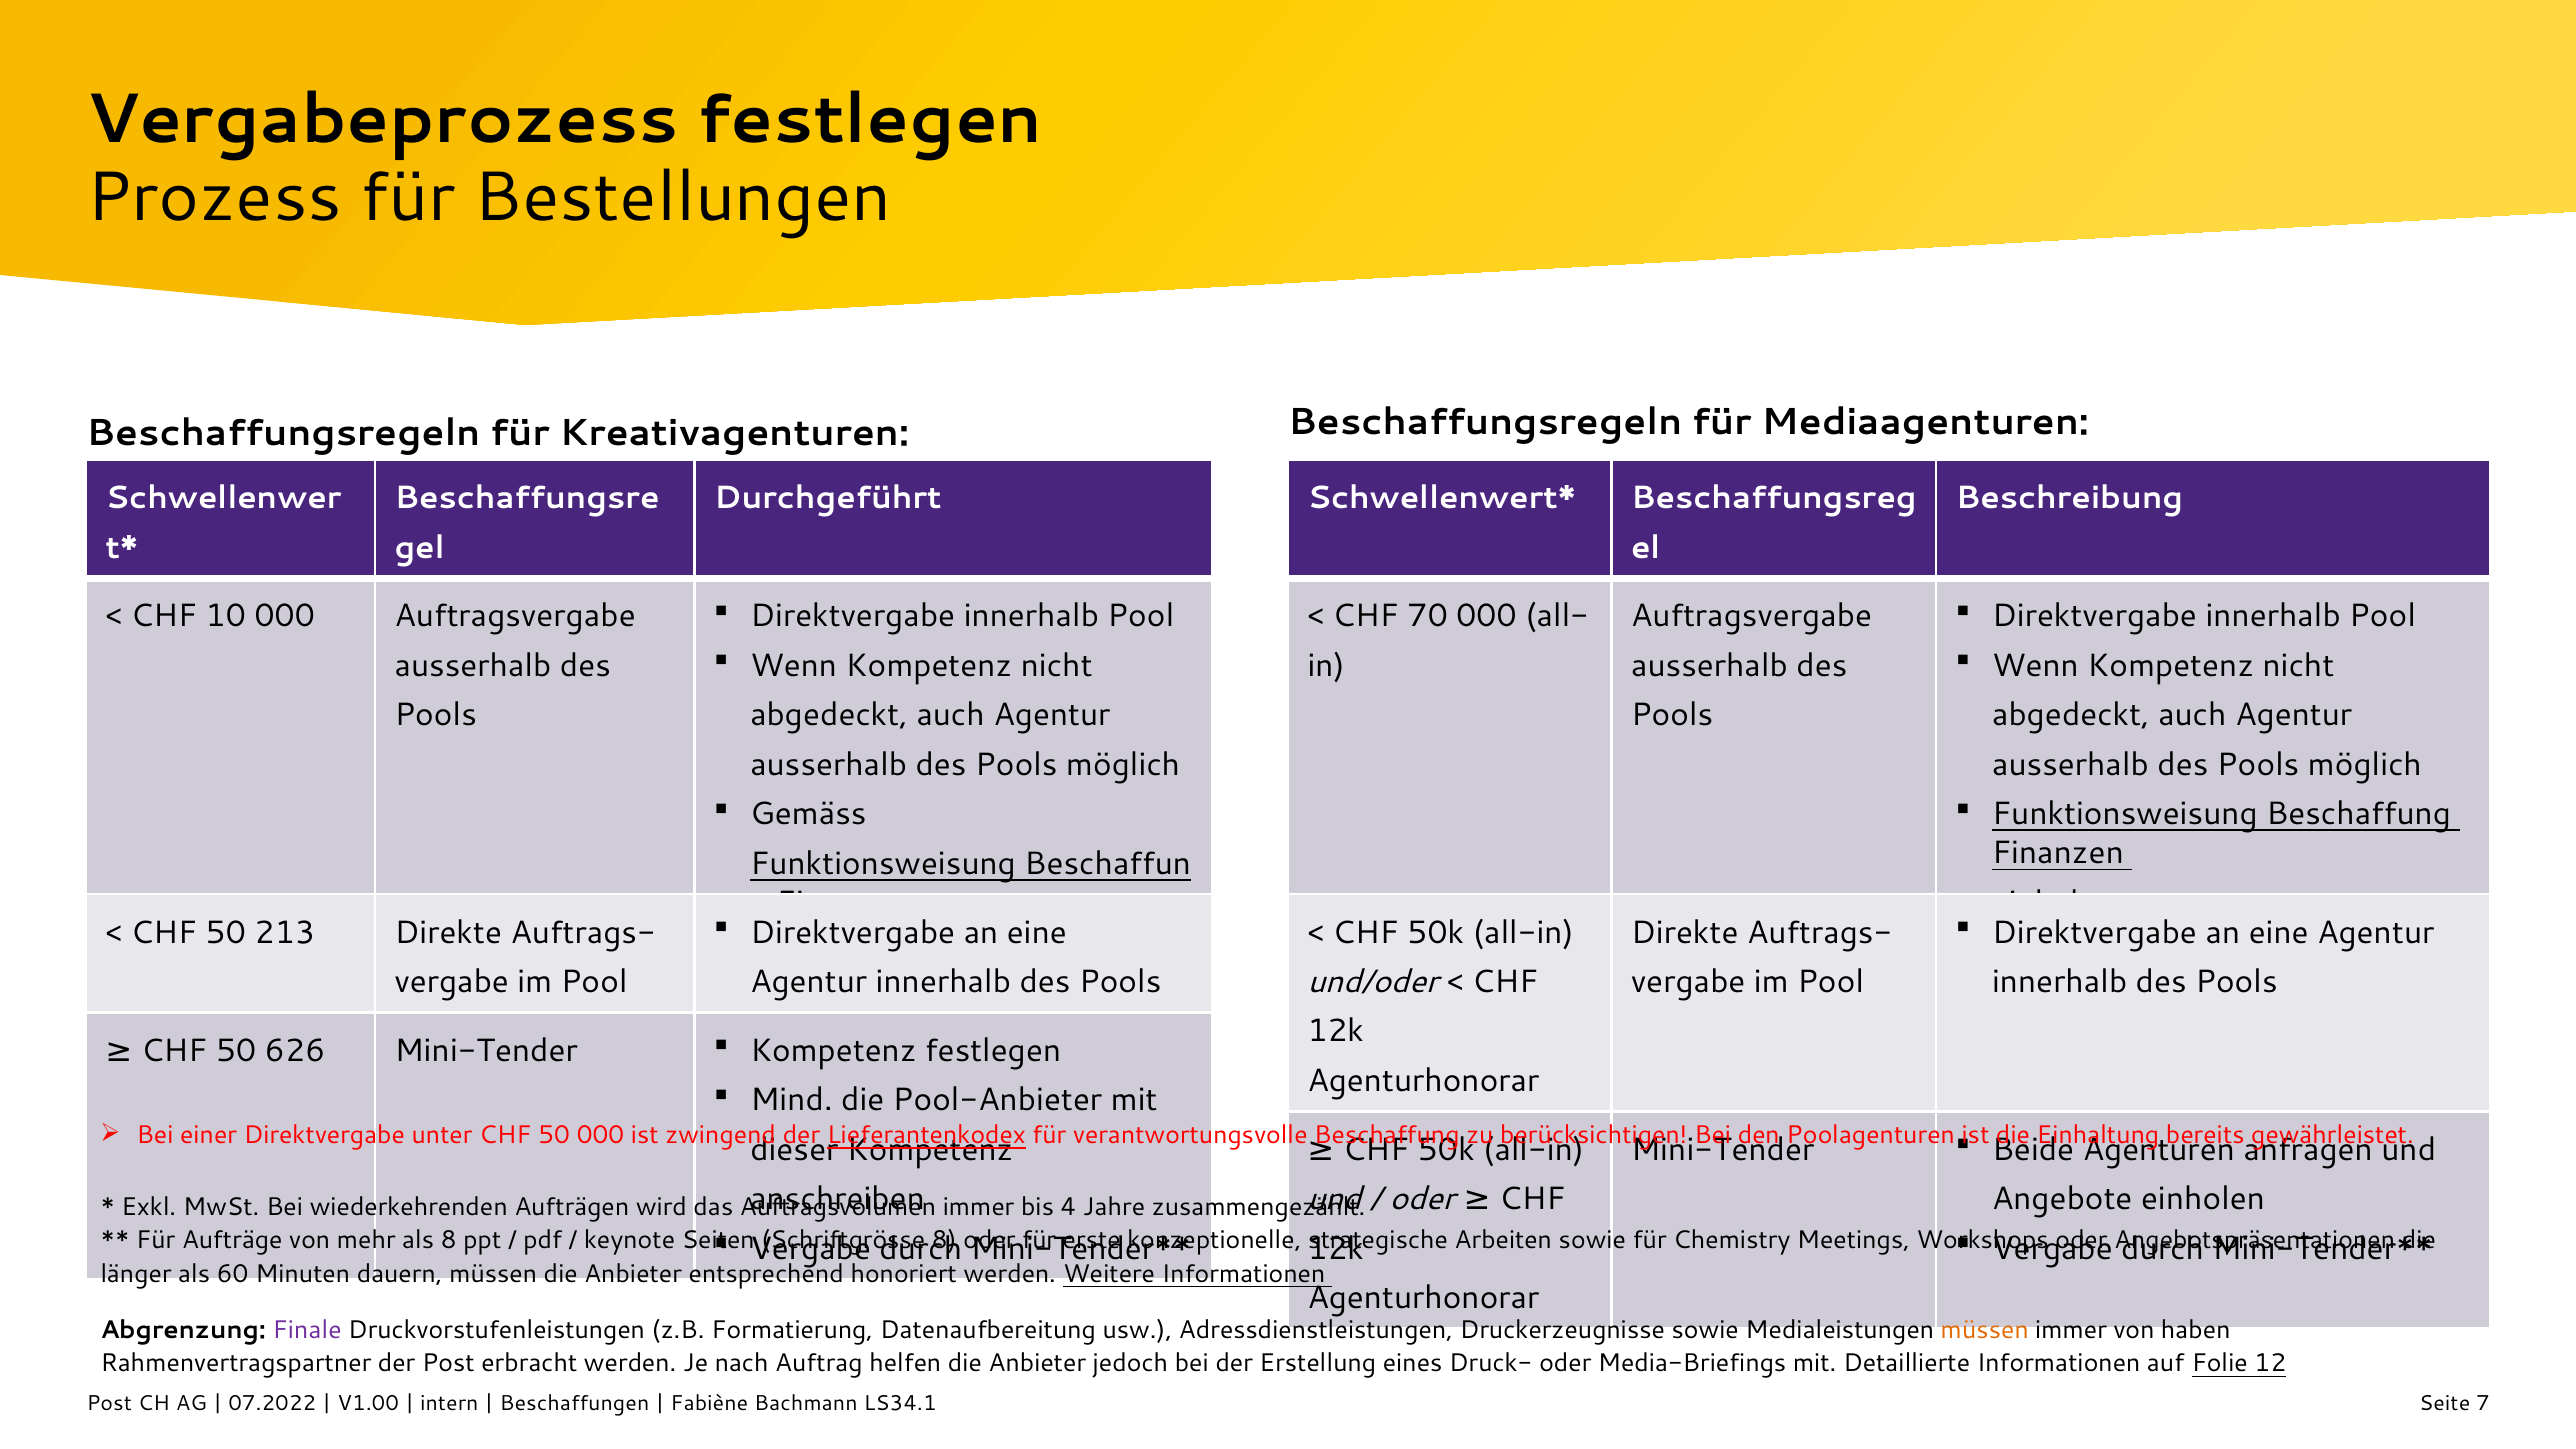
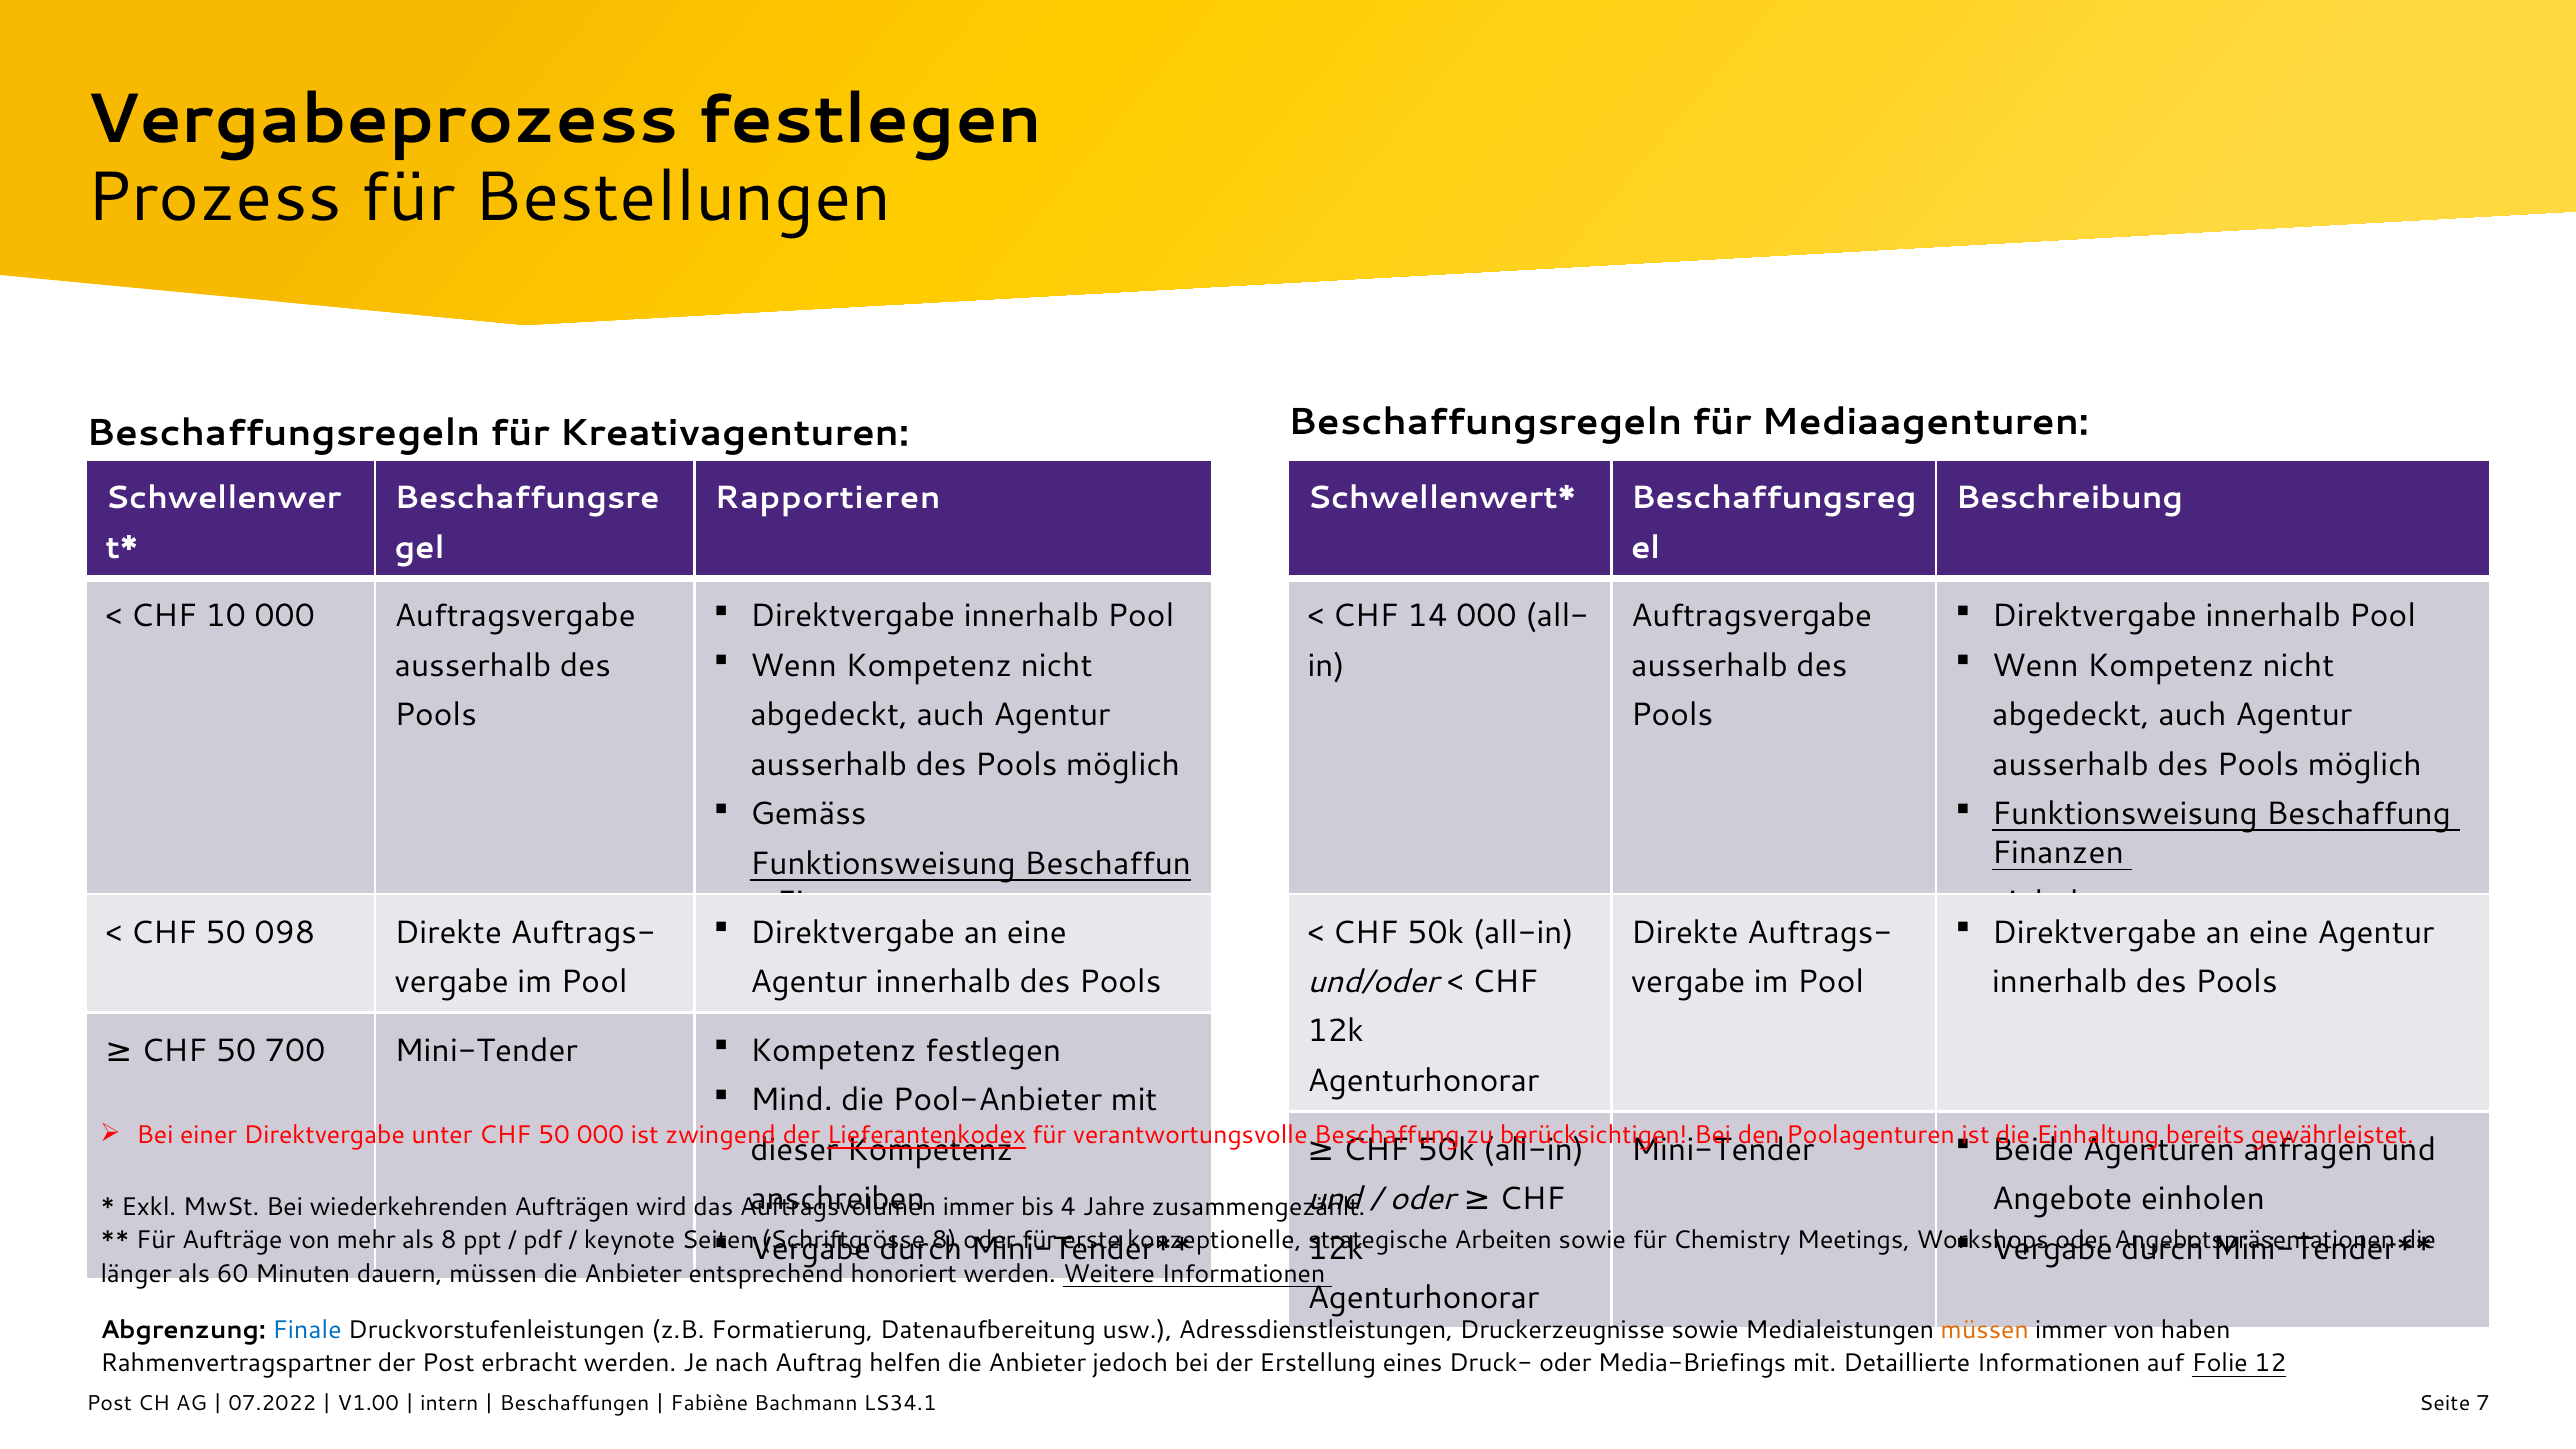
Durchgeführt: Durchgeführt -> Rapportieren (827, 498)
70: 70 -> 14 (1428, 616)
213: 213 -> 098 (285, 932)
626: 626 -> 700 (295, 1051)
Finale colour: purple -> blue (307, 1330)
